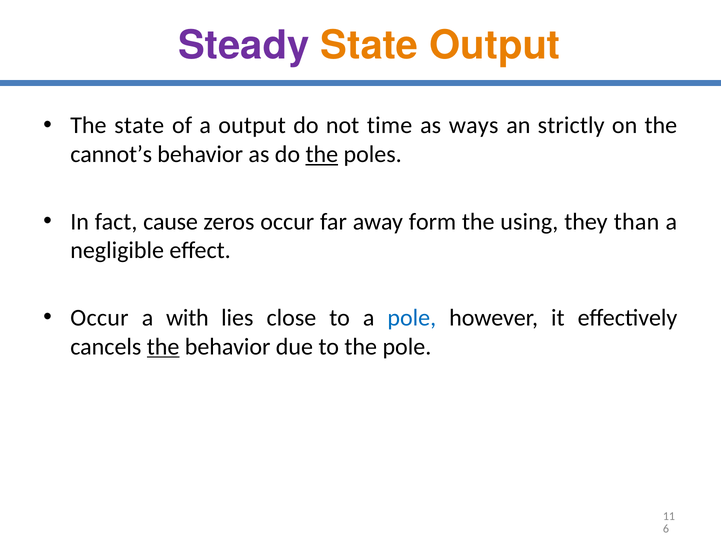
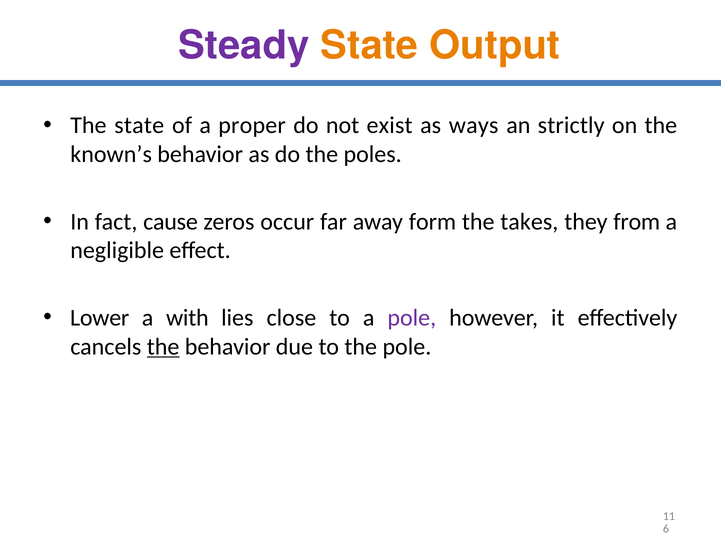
a output: output -> proper (252, 125)
time: time -> exist (390, 125)
cannot’s: cannot’s -> known’s (111, 154)
the underline: present -> none (322, 154)
using: using -> takes (529, 222)
than: than -> from (637, 222)
Occur: Occur -> Lower (100, 318)
pole colour: blue -> purple (412, 318)
